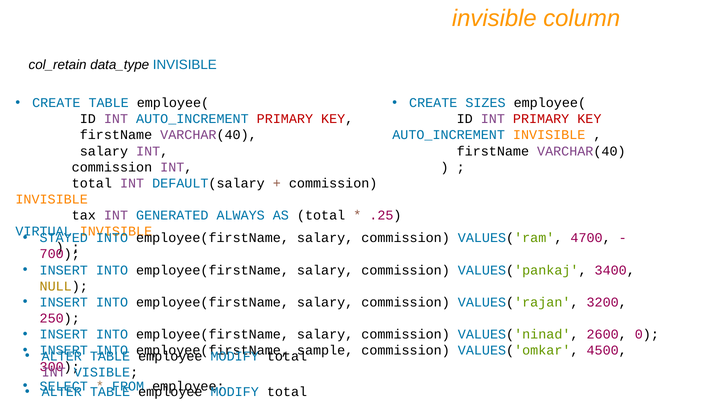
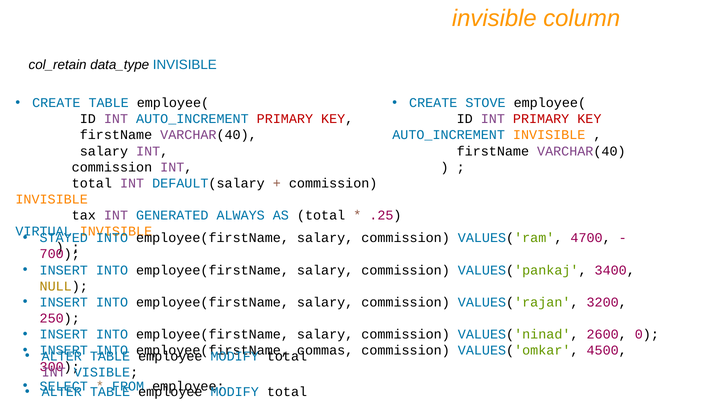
SIZES: SIZES -> STOVE (486, 103)
sample: sample -> commas (325, 351)
